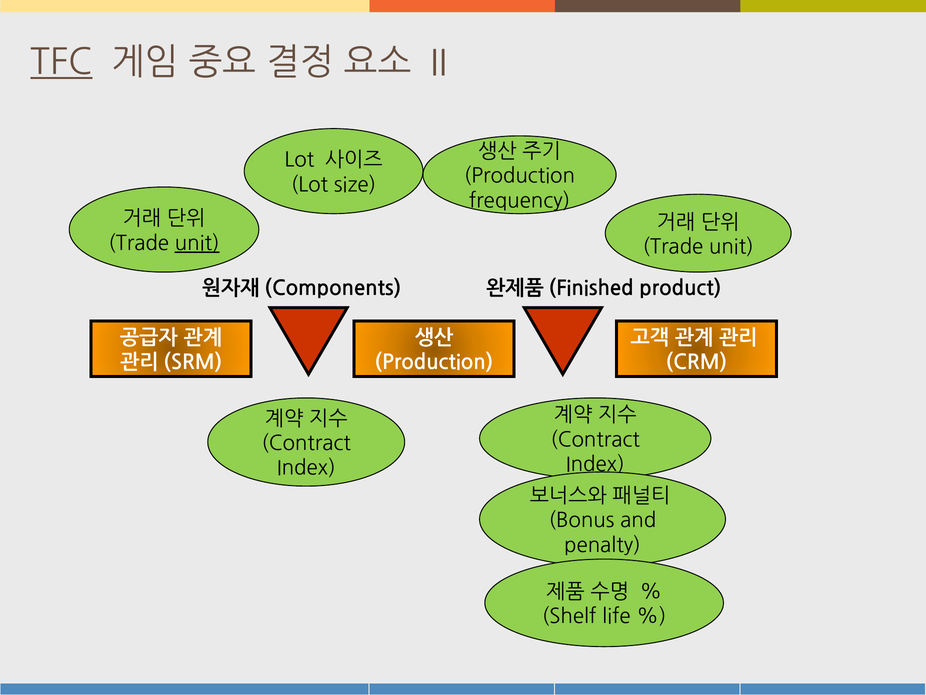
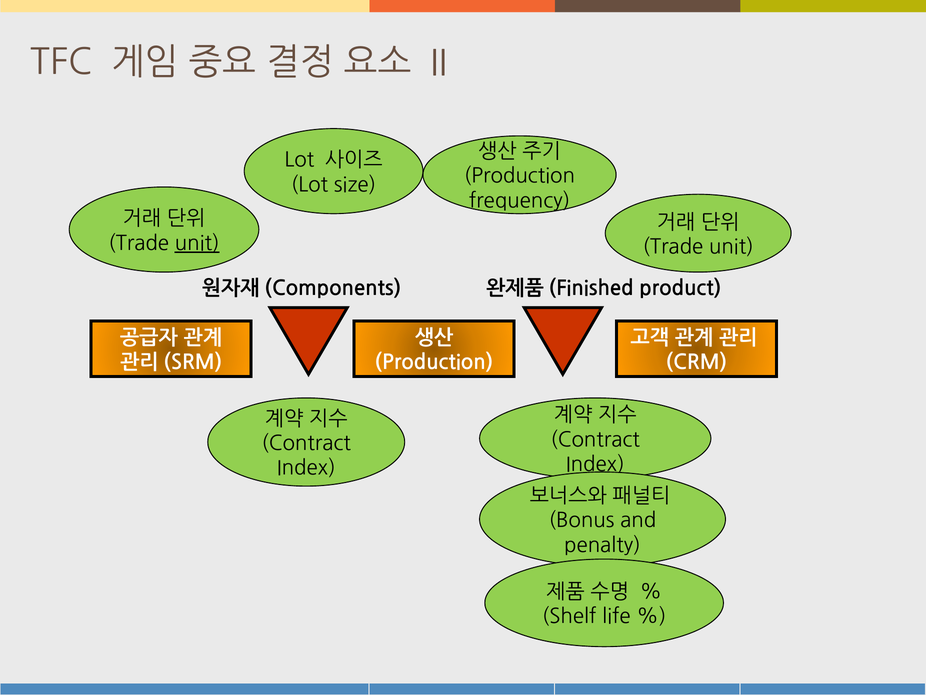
TFC underline: present -> none (61, 62)
